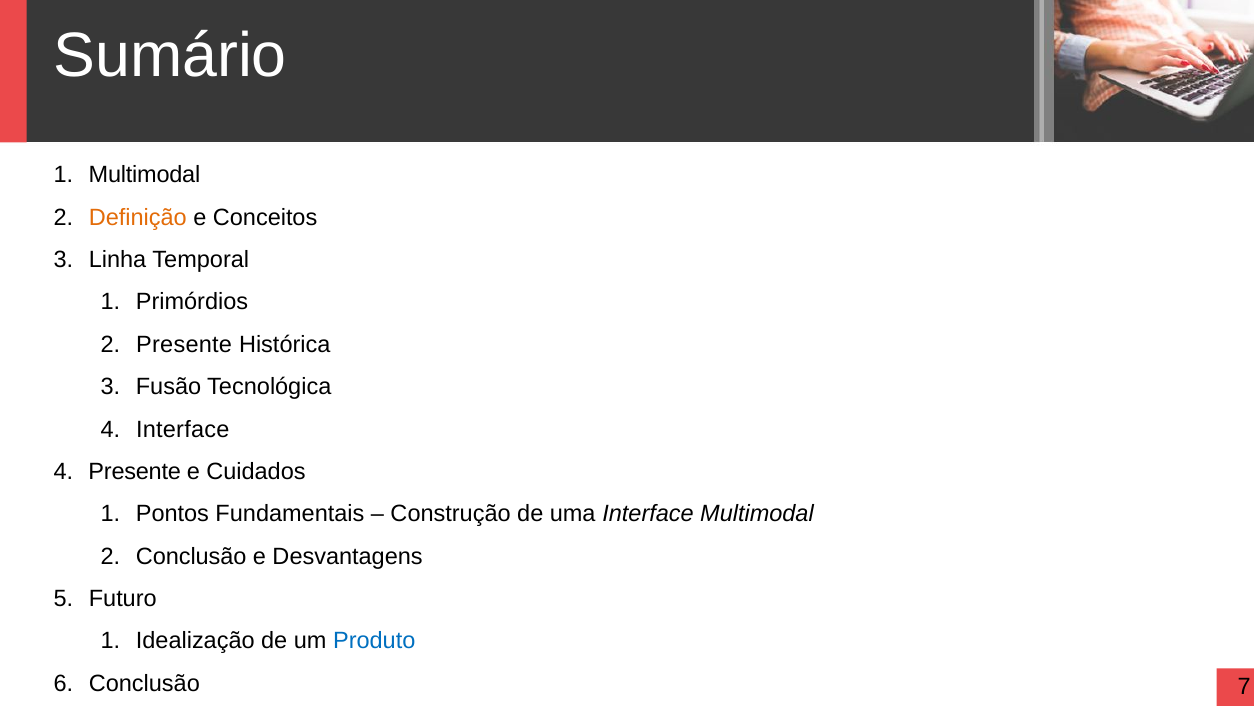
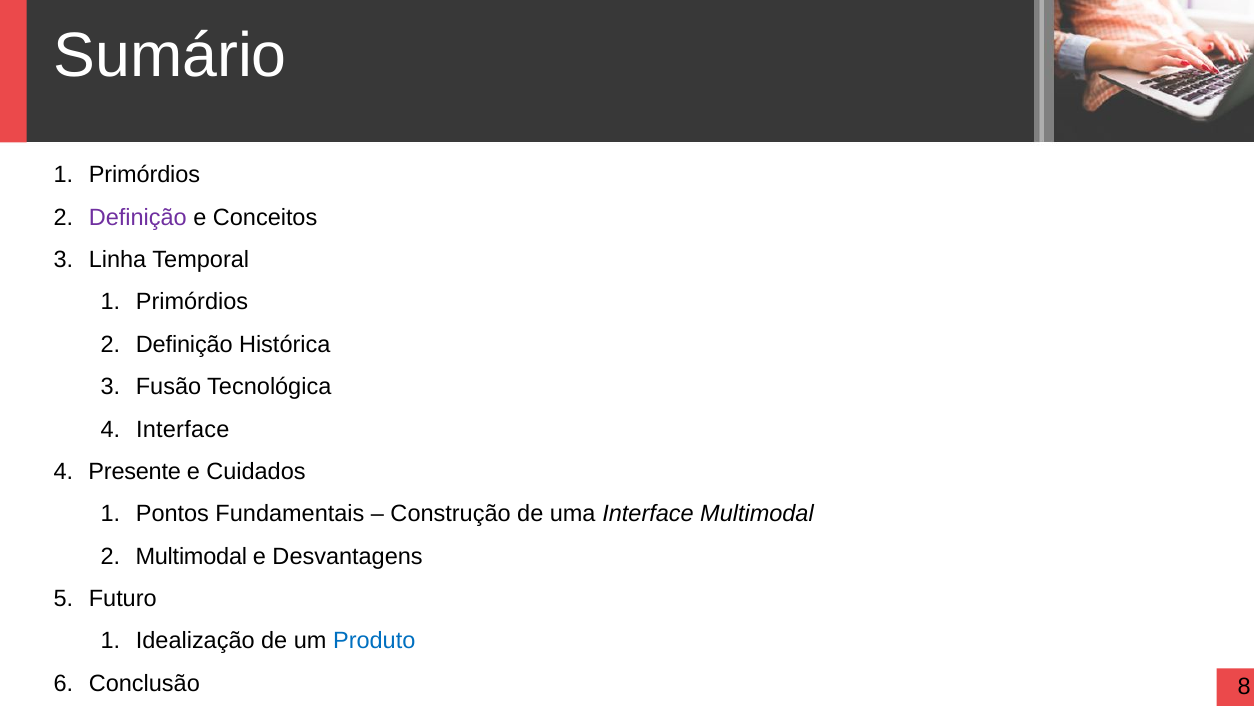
Multimodal: Multimodal -> Primórdios (144, 175)
Definição colour: orange -> purple (138, 217)
Presente: Presente -> Definição (184, 344)
2 Conclusão: Conclusão -> Multimodal (191, 556)
7: 7 -> 8 (1244, 686)
